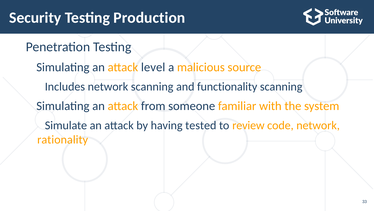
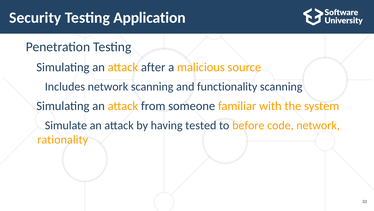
Production: Production -> Application (149, 18)
level: level -> after (153, 67)
review: review -> before (248, 125)
